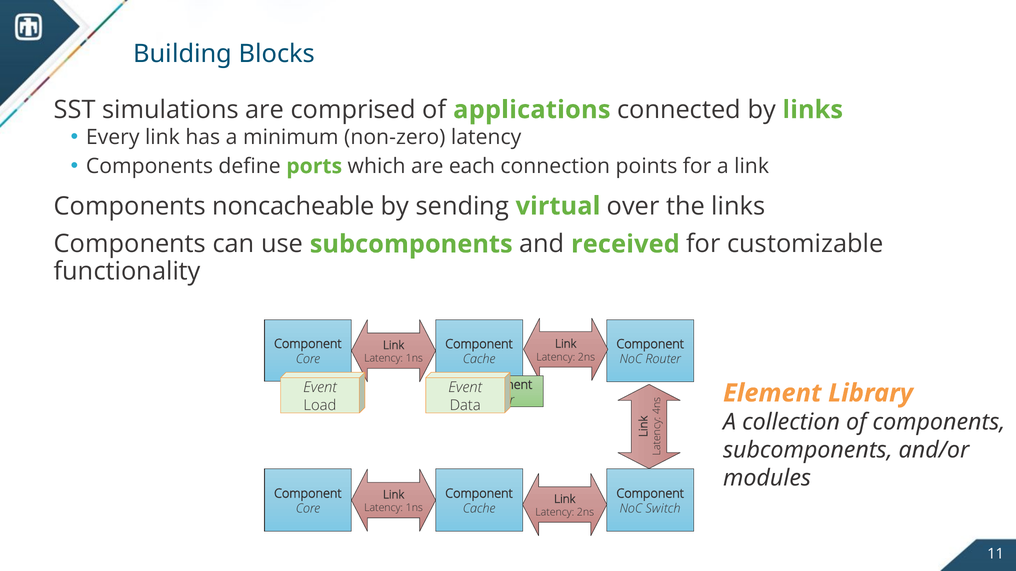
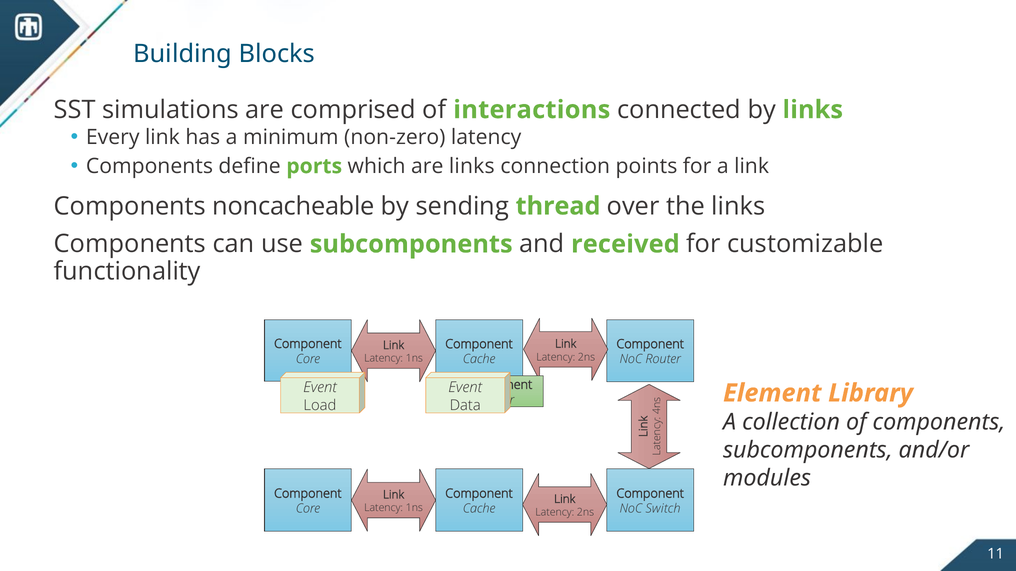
applications: applications -> interactions (532, 110)
are each: each -> links (472, 166)
virtual: virtual -> thread (558, 206)
